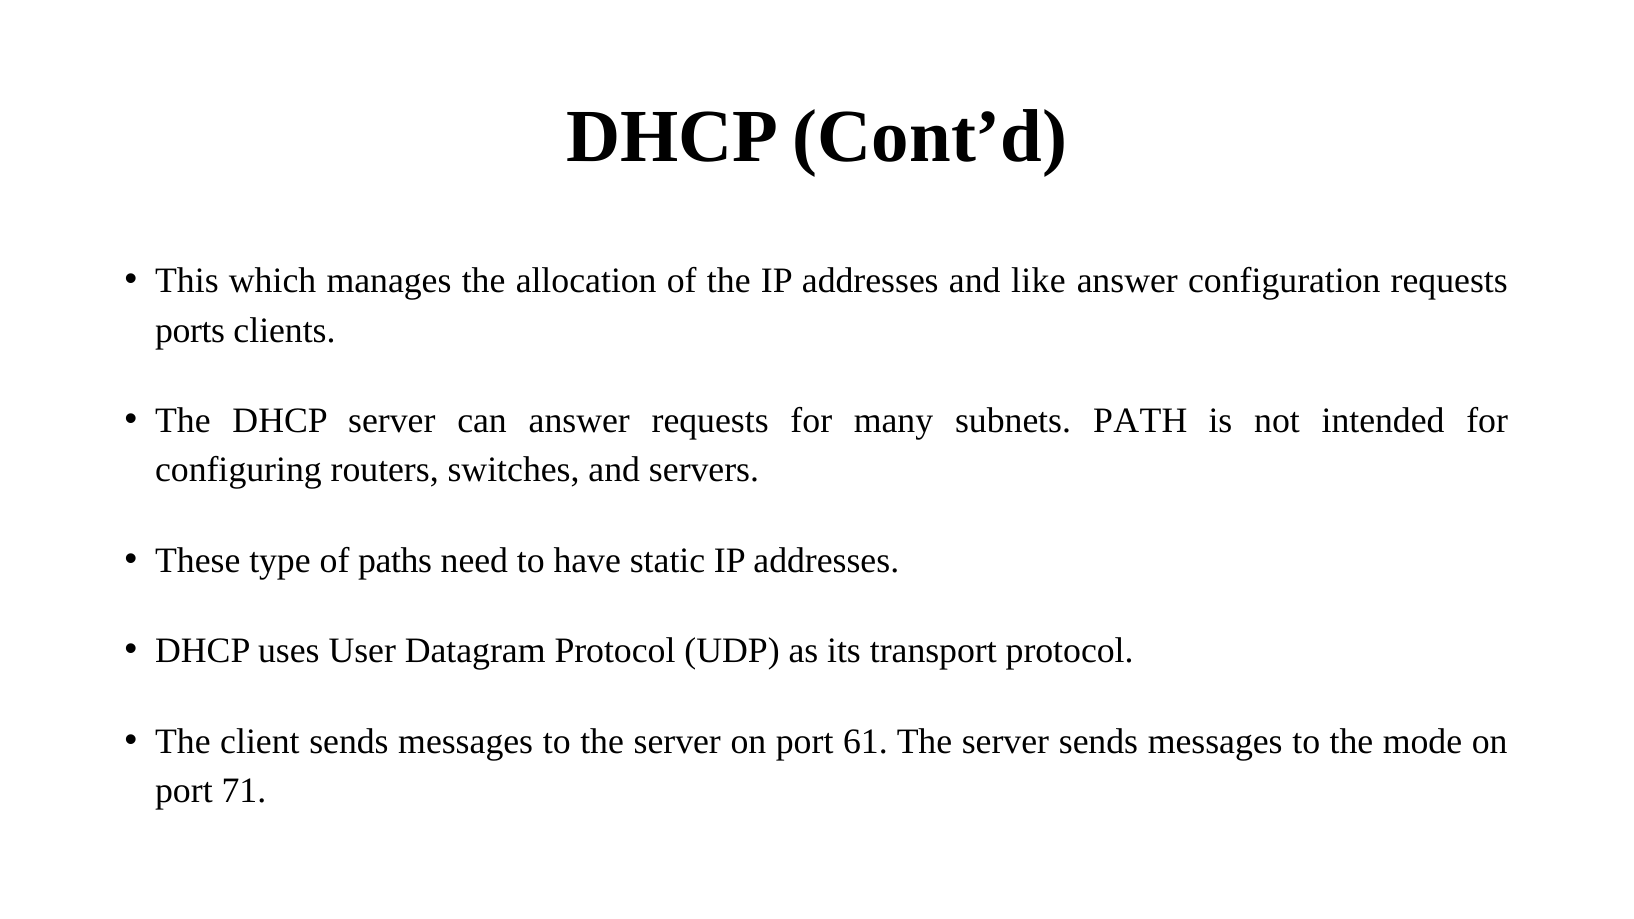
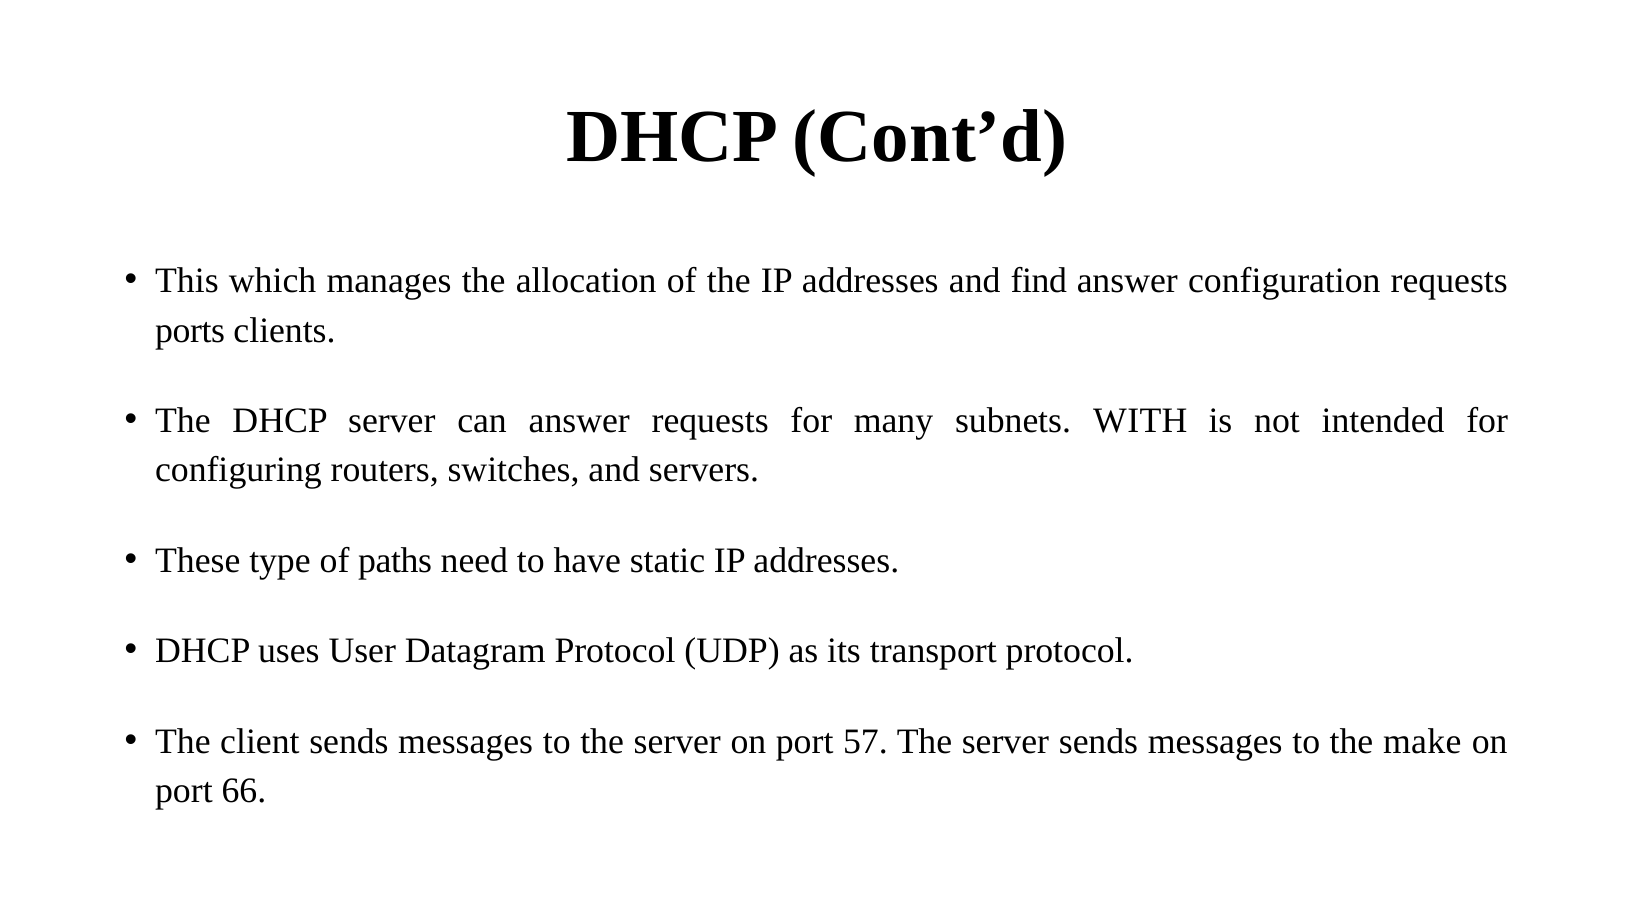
like: like -> find (1039, 281)
PATH: PATH -> WITH (1140, 421)
61: 61 -> 57 (865, 741)
mode: mode -> make (1422, 741)
71: 71 -> 66 (244, 791)
